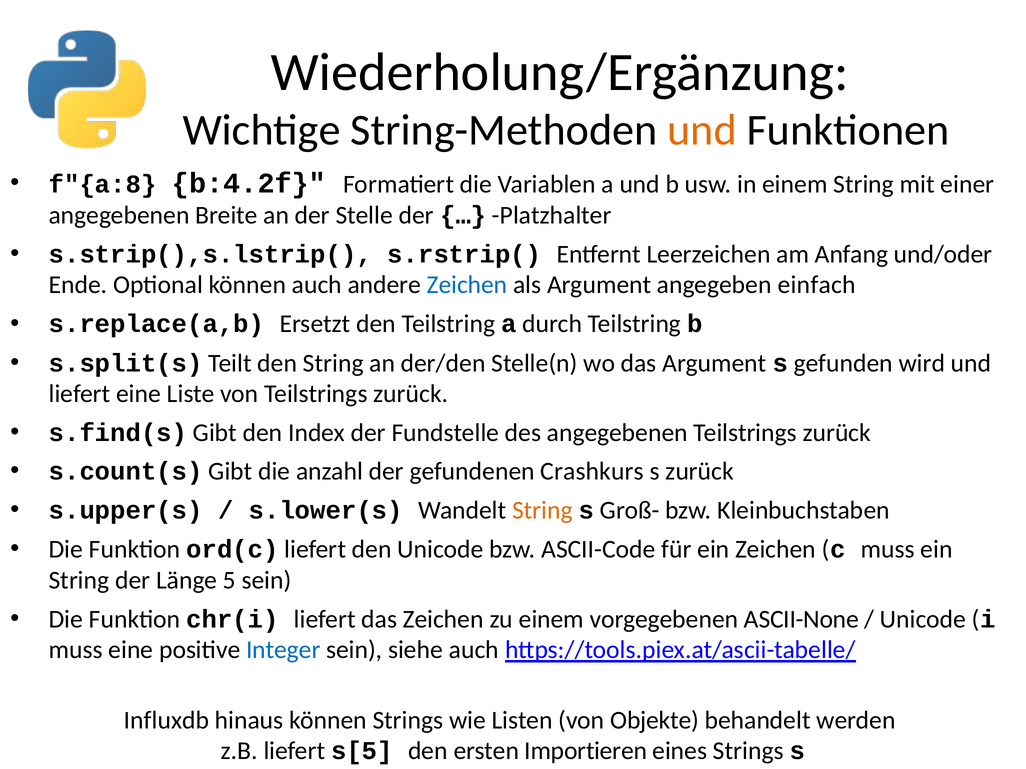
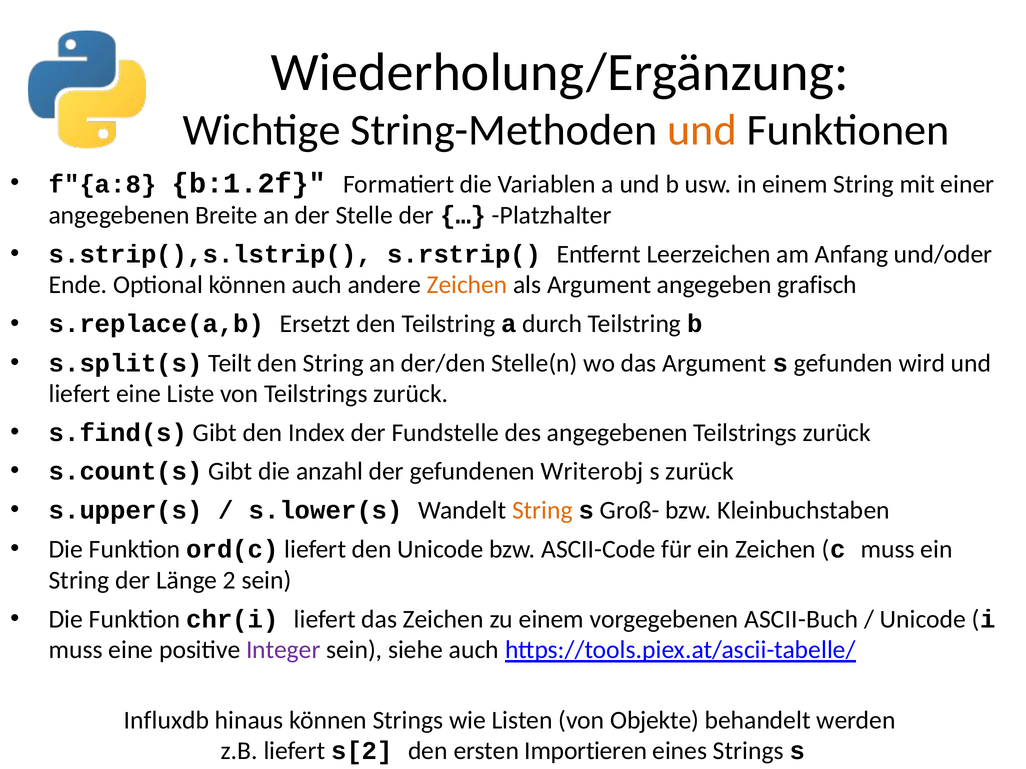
b:4.2f: b:4.2f -> b:1.2f (249, 183)
Zeichen colour: blue -> orange (467, 285)
einfach: einfach -> grafisch (817, 285)
Crashkurs: Crashkurs -> Writerobj (592, 472)
5: 5 -> 2 (229, 581)
ASCII-None: ASCII-None -> ASCII-Buch (801, 620)
Integer colour: blue -> purple (283, 650)
s[5: s[5 -> s[2 (362, 752)
